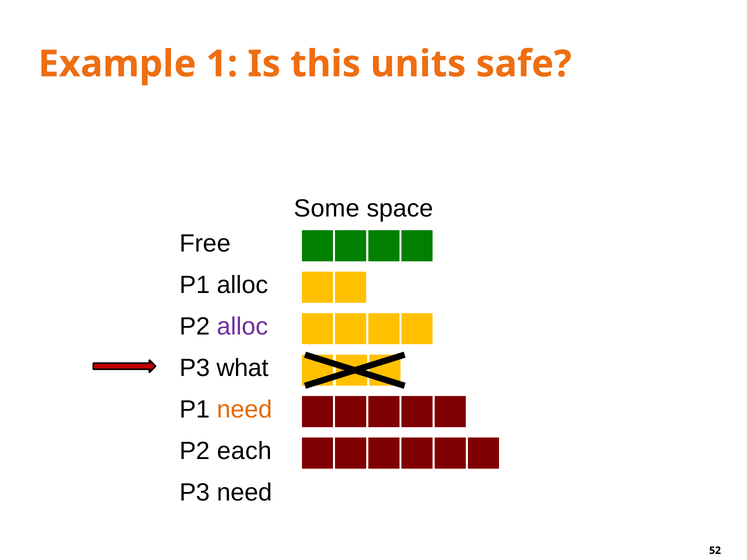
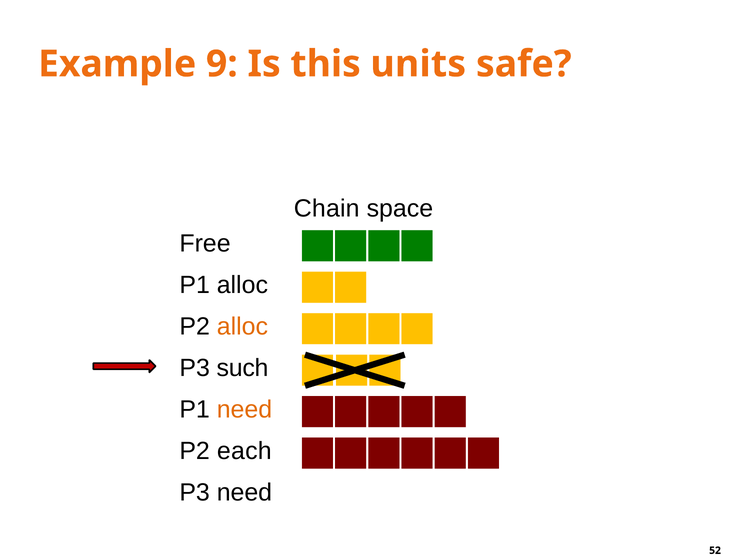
1: 1 -> 9 (222, 64)
Some: Some -> Chain (327, 209)
alloc colour: purple -> orange (242, 327)
what: what -> such (243, 368)
